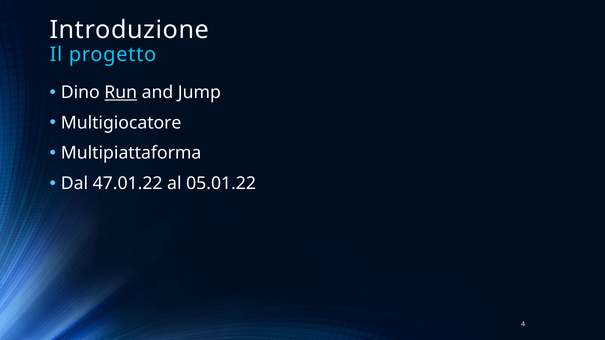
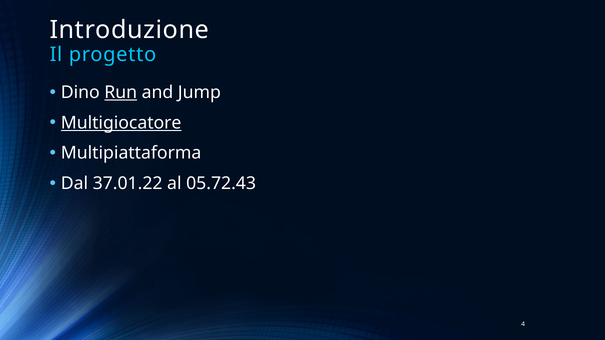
Multigiocatore underline: none -> present (121, 123)
47.01.22: 47.01.22 -> 37.01.22 (128, 184)
05.01.22: 05.01.22 -> 05.72.43 (221, 184)
